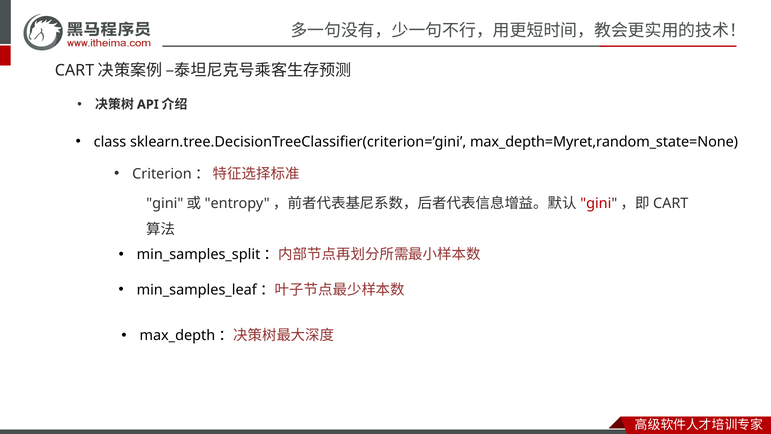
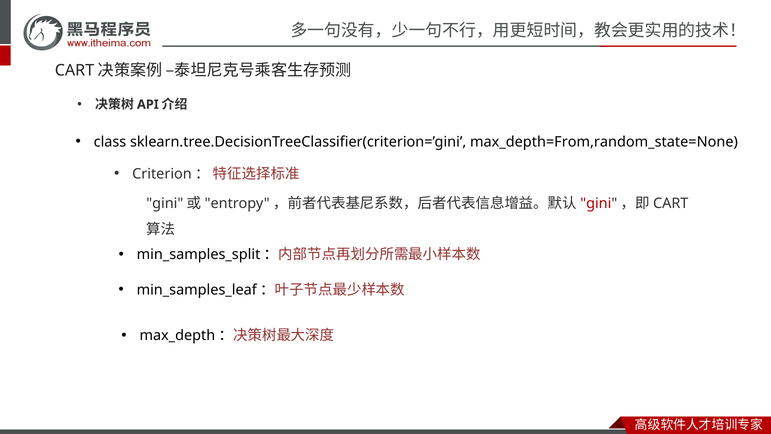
max_depth=Myret,random_state=None: max_depth=Myret,random_state=None -> max_depth=From,random_state=None (604, 142)
